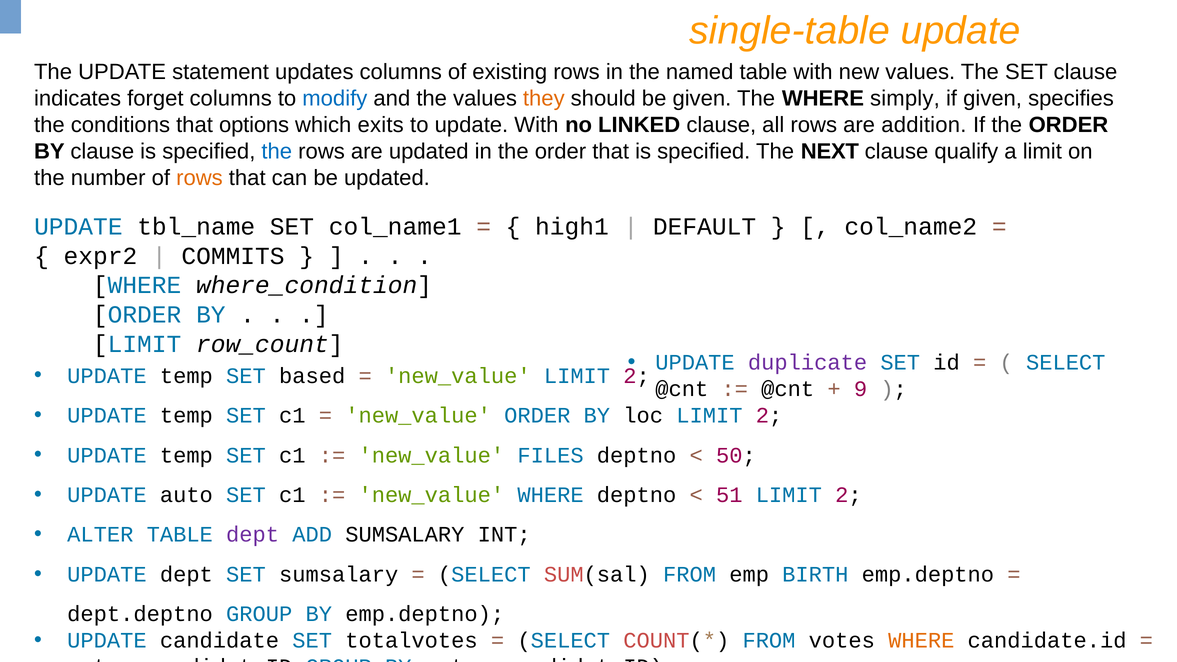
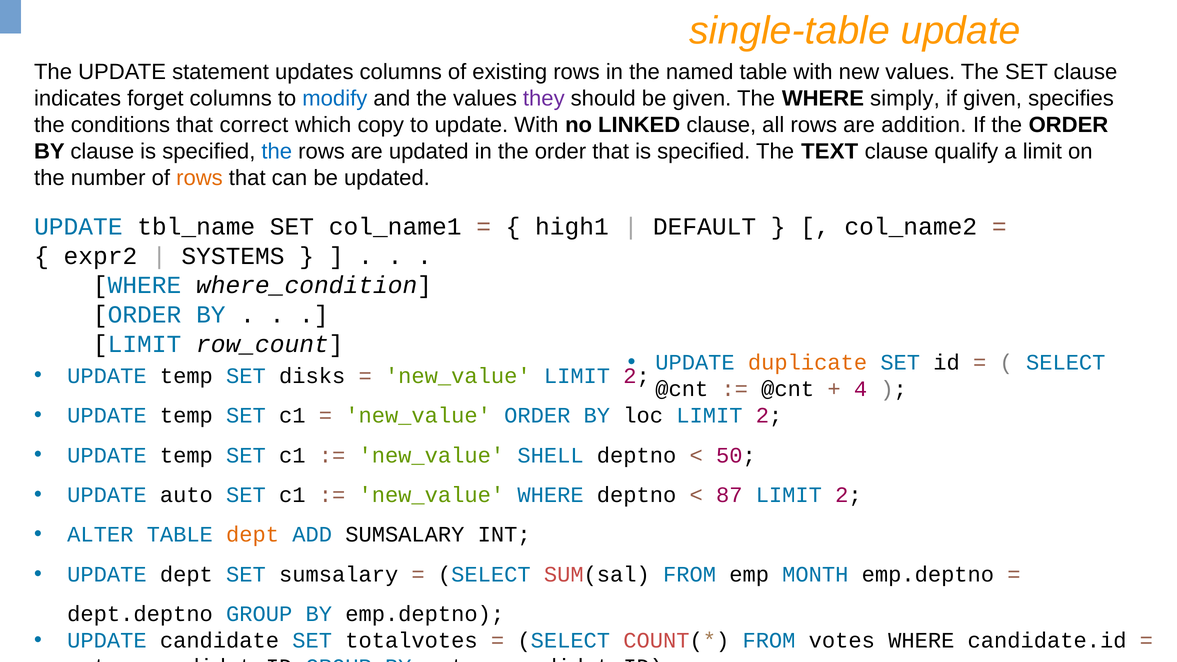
they colour: orange -> purple (544, 99)
options: options -> correct (254, 125)
exits: exits -> copy (381, 125)
NEXT: NEXT -> TEXT (830, 152)
COMMITS: COMMITS -> SYSTEMS (233, 256)
duplicate colour: purple -> orange (808, 363)
based: based -> disks (312, 376)
9: 9 -> 4 (861, 389)
FILES: FILES -> SHELL (551, 455)
51: 51 -> 87 (729, 495)
dept colour: purple -> orange (253, 535)
BIRTH: BIRTH -> MONTH (815, 574)
WHERE colour: orange -> black (921, 641)
